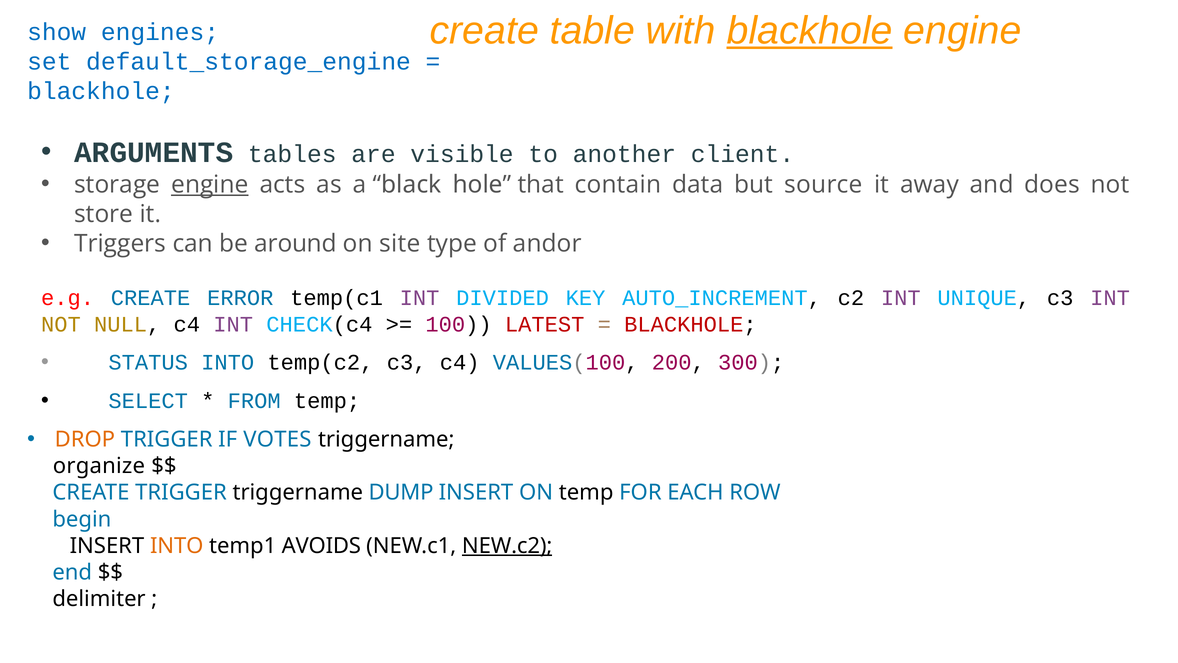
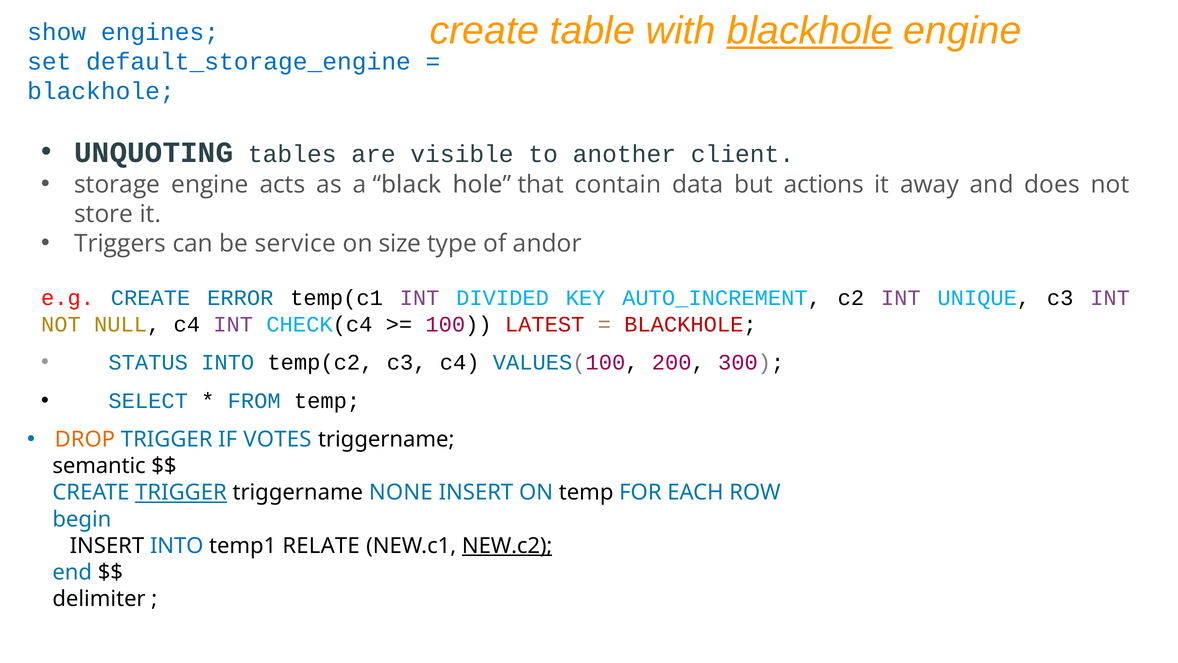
ARGUMENTS: ARGUMENTS -> UNQUOTING (154, 152)
engine underline: present -> none (210, 184)
source: source -> actions (824, 184)
around: around -> service (295, 243)
site: site -> size (400, 243)
organize: organize -> semantic (99, 466)
TRIGGER underline: none -> present (181, 492)
DUMP: DUMP -> NONE (401, 492)
INTO colour: orange -> blue (177, 545)
AVOIDS: AVOIDS -> RELATE (321, 545)
